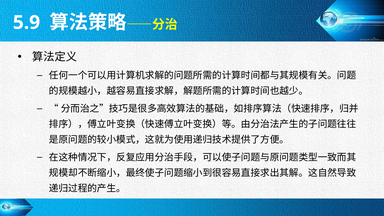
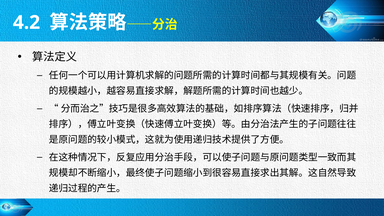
5.9: 5.9 -> 4.2 (26, 23)
